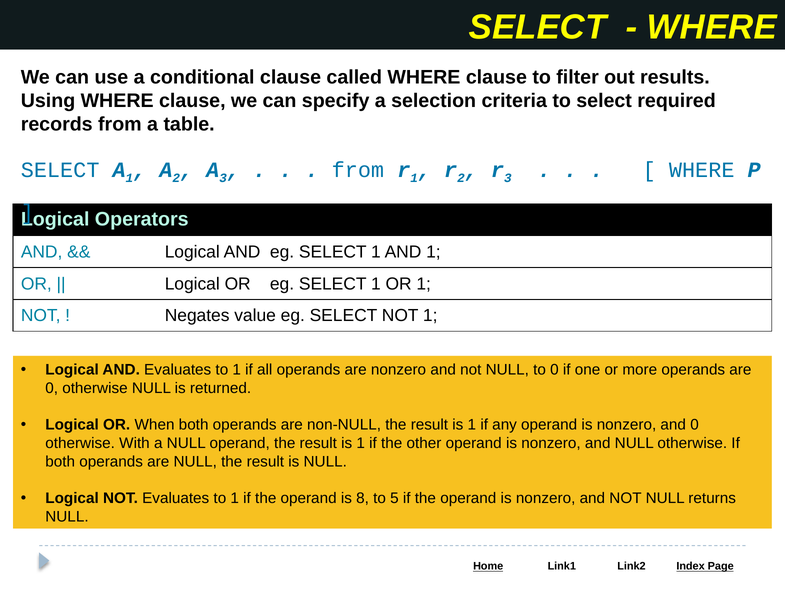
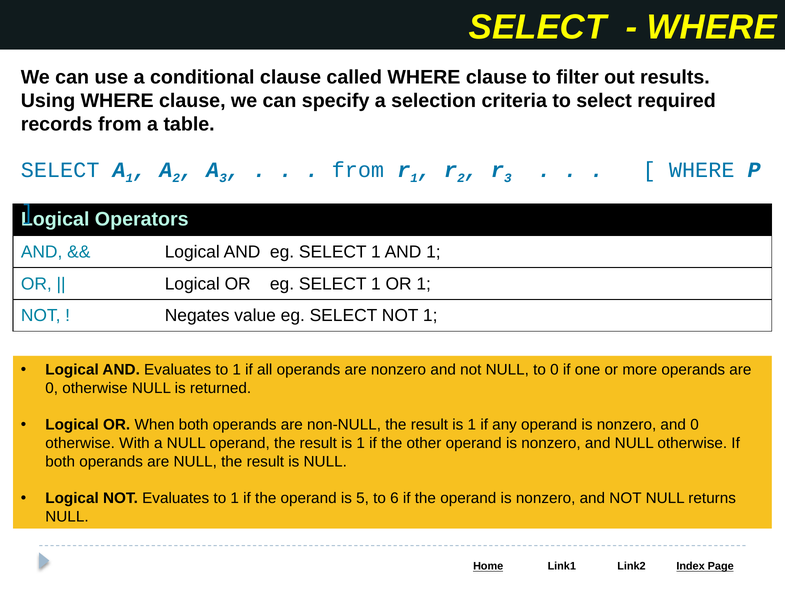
8: 8 -> 5 (363, 498)
5: 5 -> 6 (394, 498)
